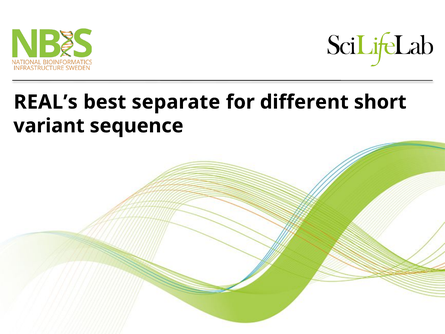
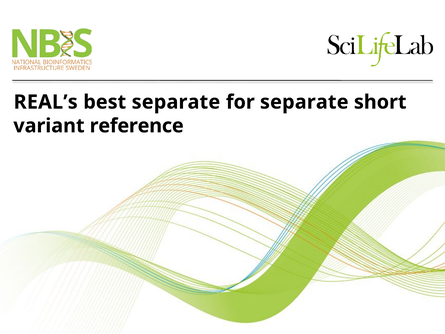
for different: different -> separate (304, 102)
sequence: sequence -> reference (137, 126)
